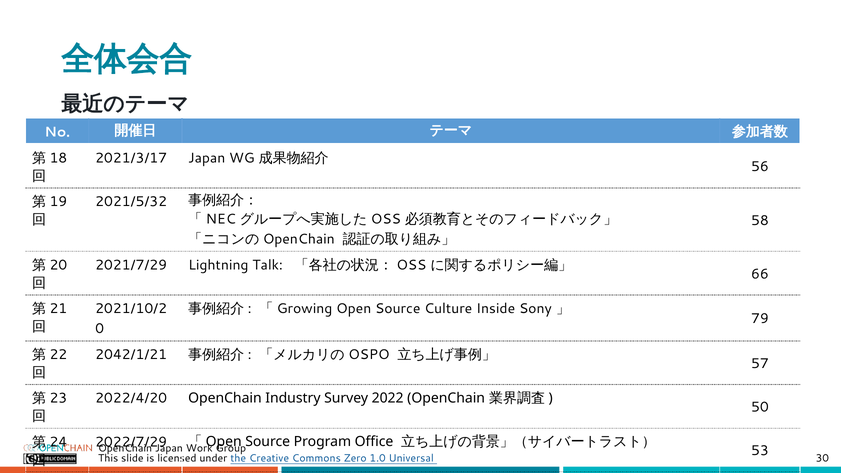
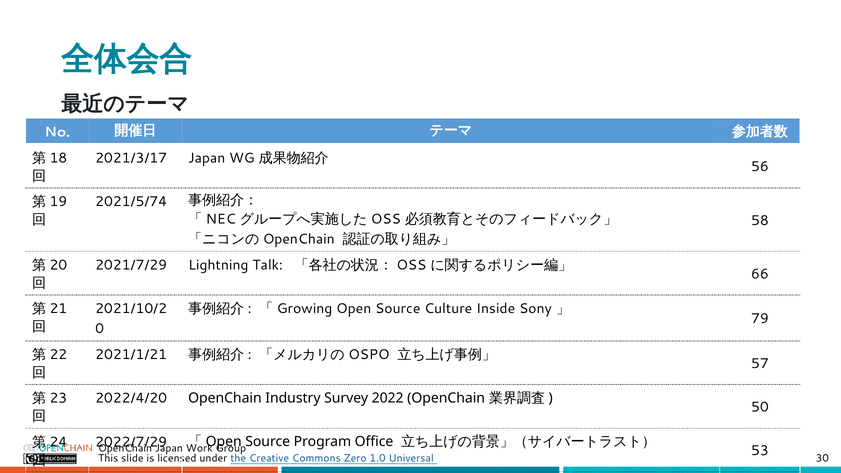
2021/5/32: 2021/5/32 -> 2021/5/74 (131, 202)
2042/1/21: 2042/1/21 -> 2021/1/21 (131, 355)
